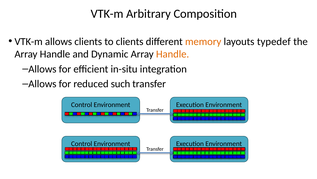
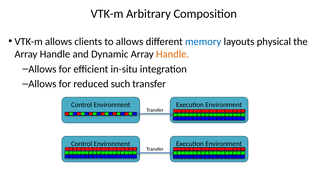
to clients: clients -> allows (130, 41)
memory colour: orange -> blue (203, 41)
typedef: typedef -> physical (274, 41)
